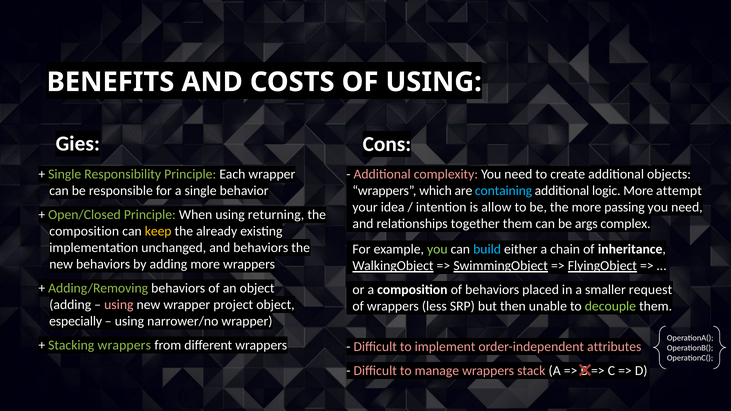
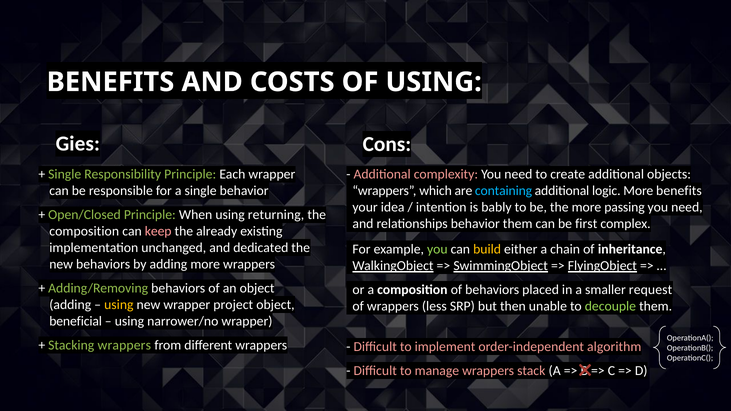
More attempt: attempt -> benefits (679, 191)
allow: allow -> bably (496, 207)
relationships together: together -> behavior (475, 224)
args: args -> first (586, 224)
keep colour: yellow -> pink (158, 231)
and behaviors: behaviors -> dedicated (261, 248)
build colour: light blue -> yellow (487, 249)
using colour: pink -> yellow (119, 305)
especially: especially -> beneficial (76, 321)
attributes: attributes -> algorithm (614, 347)
